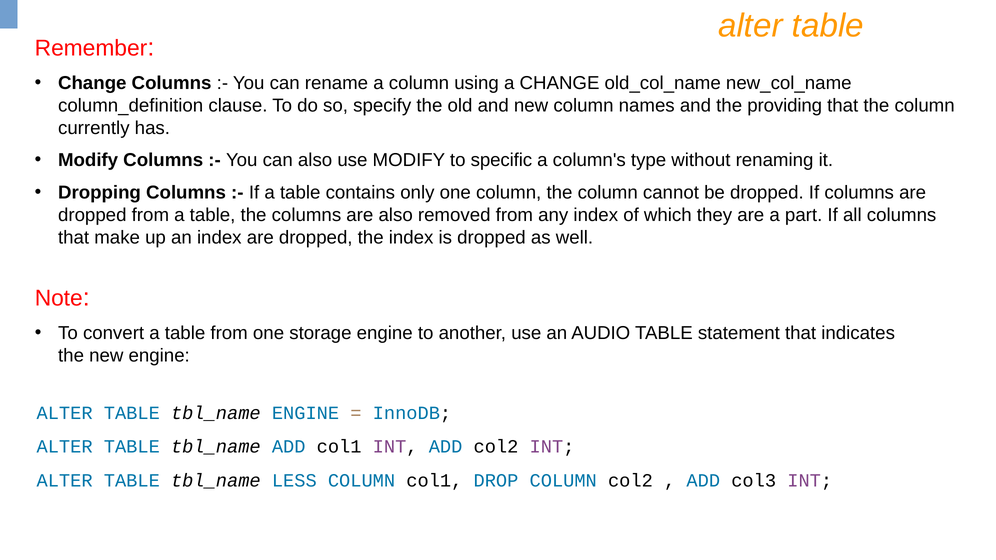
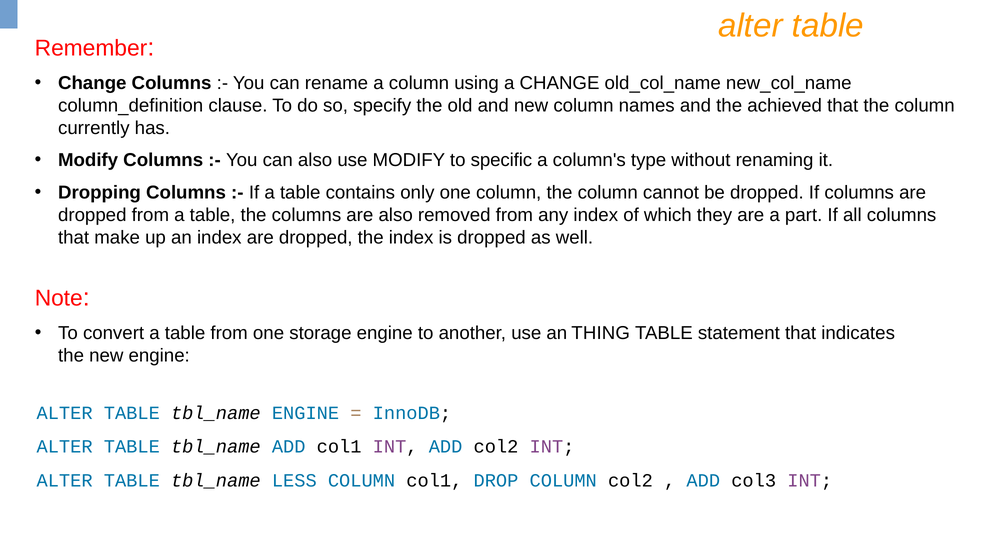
providing: providing -> achieved (785, 106)
AUDIO: AUDIO -> THING (601, 333)
